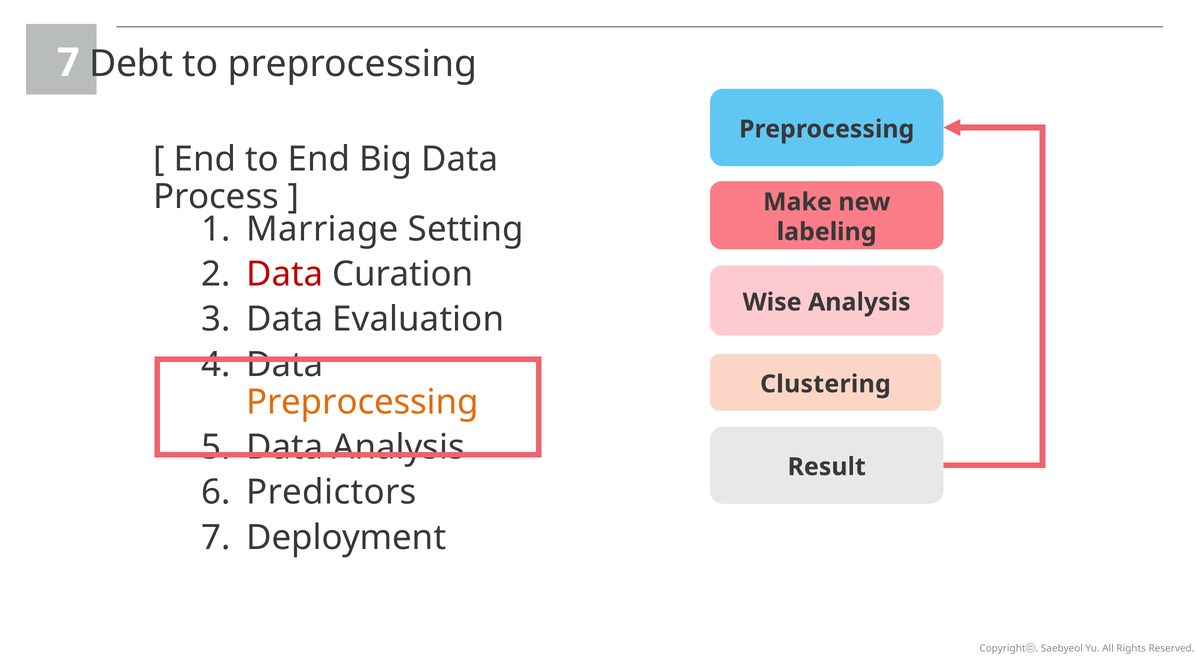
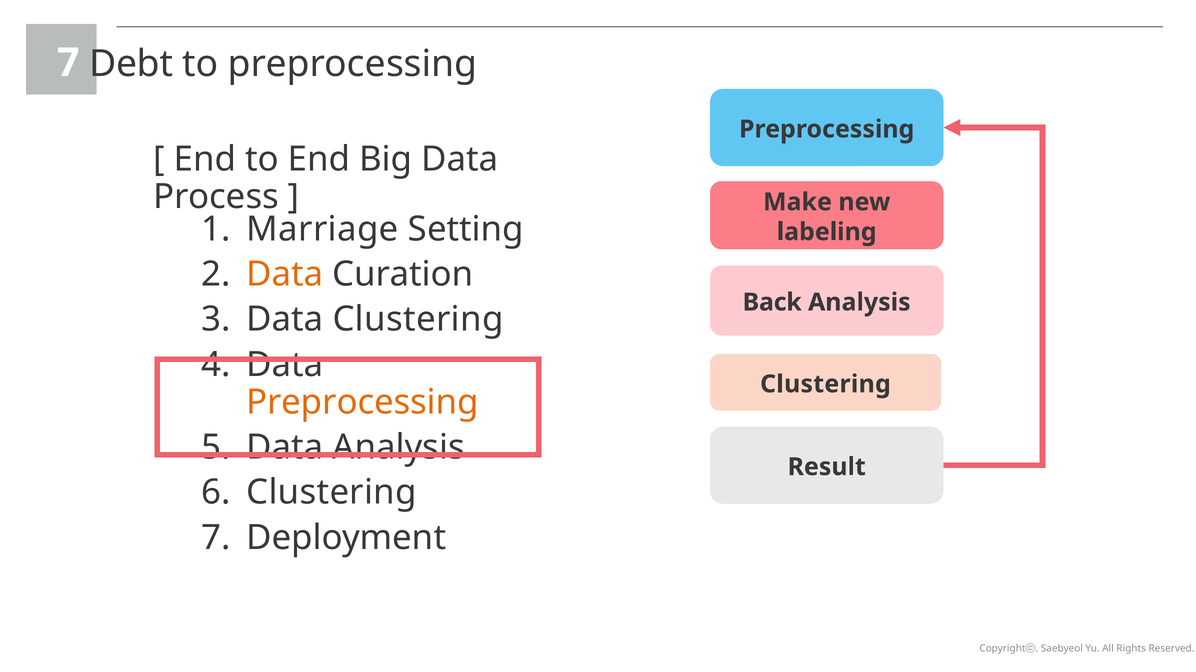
Data colour: red -> orange (285, 275)
Wise: Wise -> Back (772, 303)
Data Evaluation: Evaluation -> Clustering (418, 320)
Predictors: Predictors -> Clustering (331, 493)
